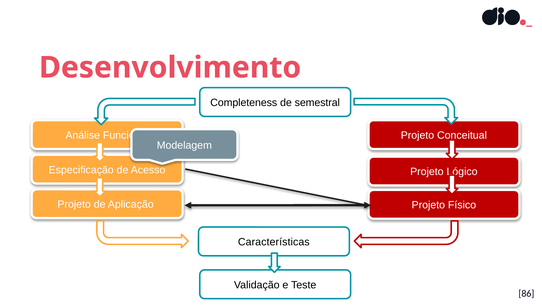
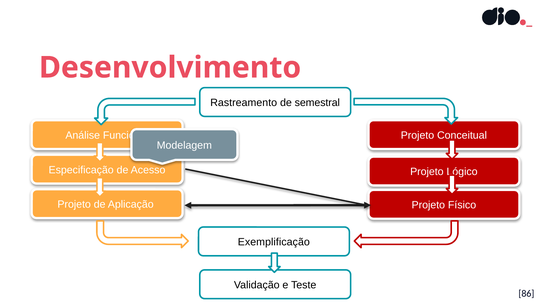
Completeness: Completeness -> Rastreamento (244, 103)
Características: Características -> Exemplificação (274, 242)
